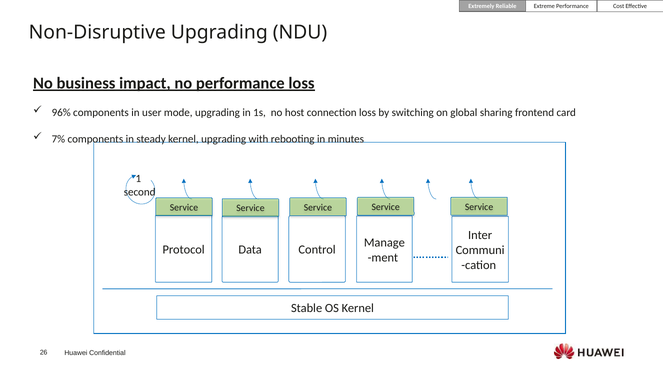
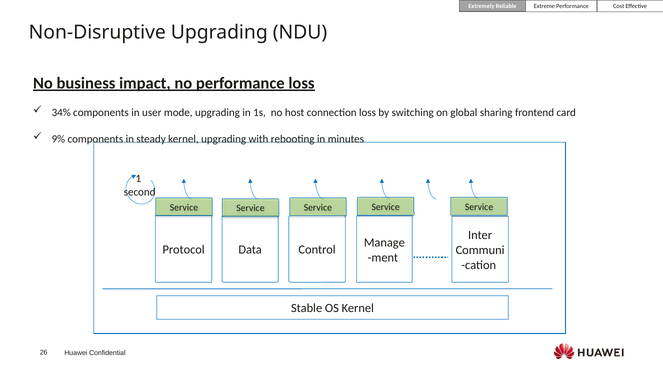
96%: 96% -> 34% (61, 113)
7%: 7% -> 9% (58, 139)
